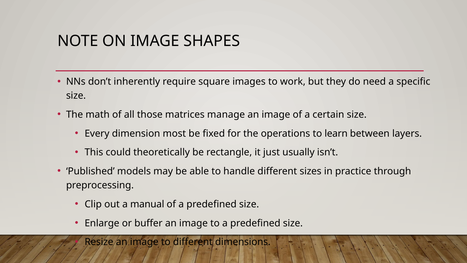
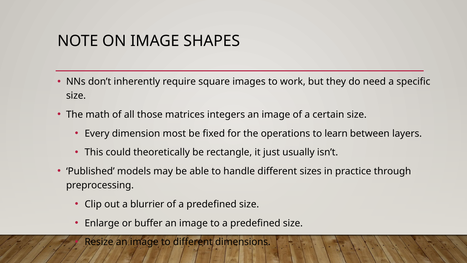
manage: manage -> integers (226, 114)
manual: manual -> blurrier (147, 204)
